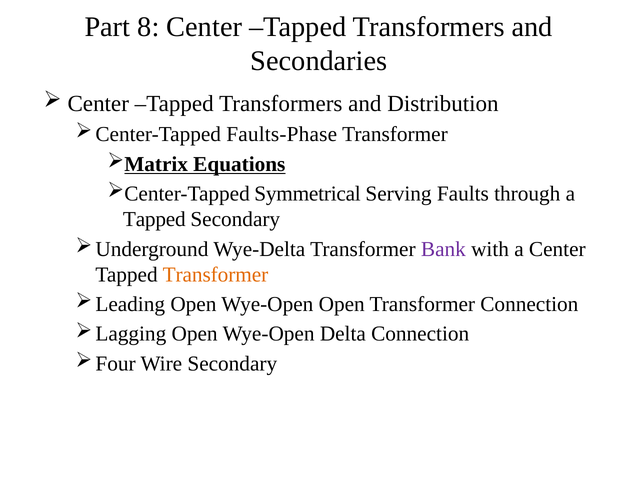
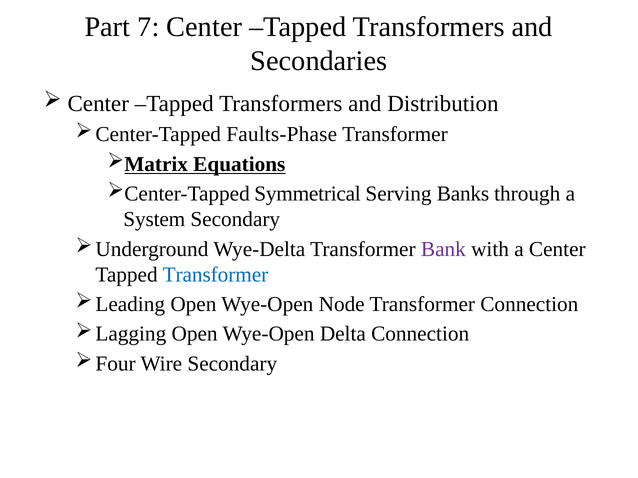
8: 8 -> 7 (148, 27)
Faults: Faults -> Banks (463, 194)
Tapped: Tapped -> System (154, 220)
Transformer colour: orange -> blue (215, 275)
Wye-Open Open: Open -> Node (342, 305)
